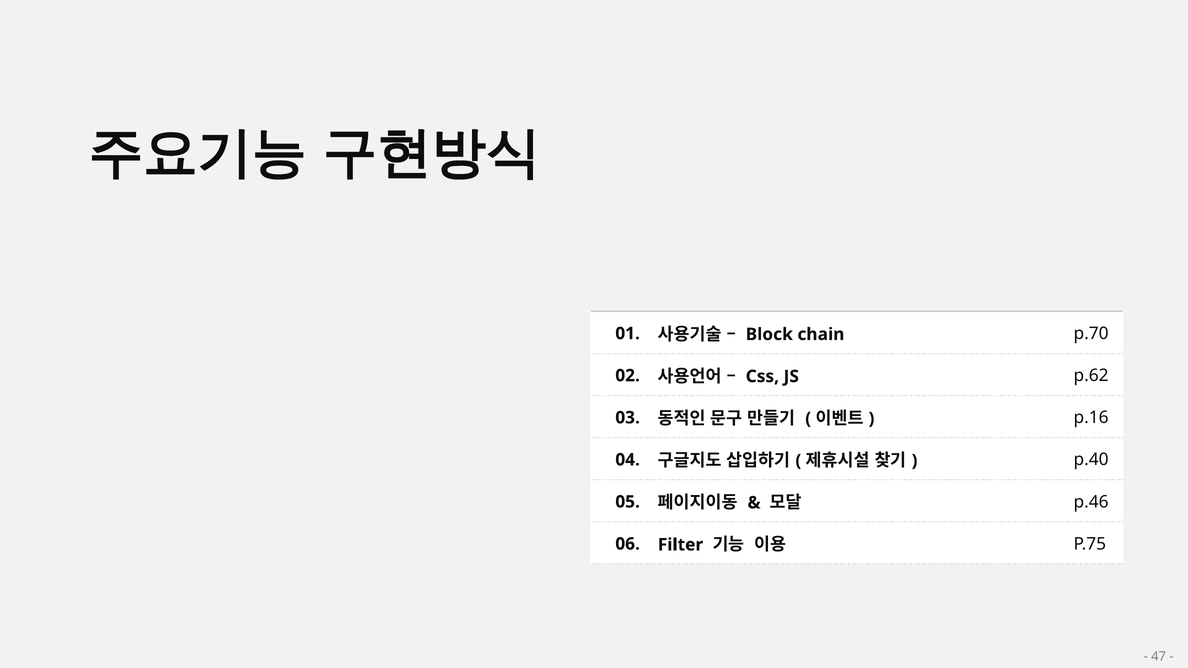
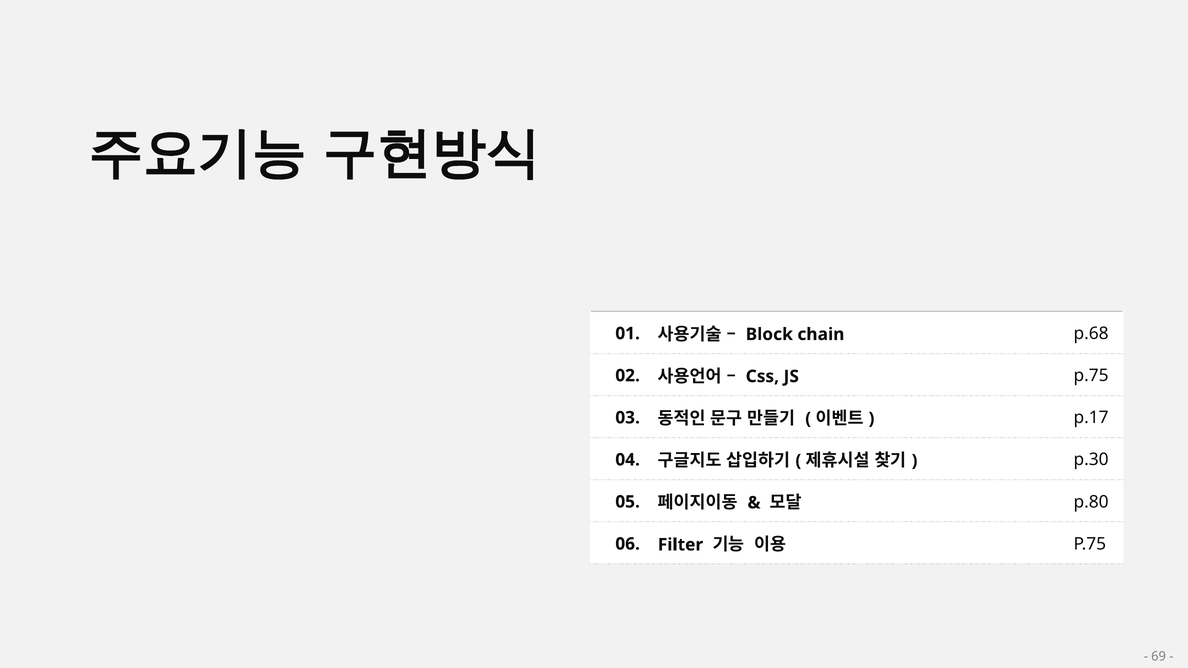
p.70: p.70 -> p.68 (1091, 334)
JS p.62: p.62 -> p.75 (1091, 376)
p.16: p.16 -> p.17 (1091, 418)
p.40: p.40 -> p.30 (1091, 460)
p.46: p.46 -> p.80 (1091, 502)
47: 47 -> 69 (1159, 657)
